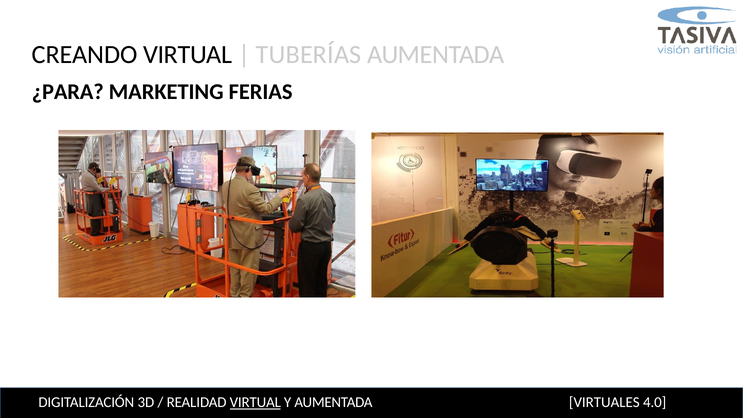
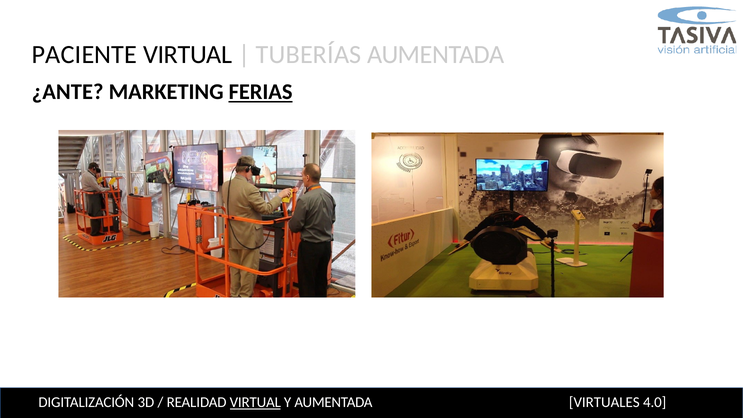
CREANDO: CREANDO -> PACIENTE (84, 55)
¿PARA: ¿PARA -> ¿ANTE (68, 92)
FERIAS underline: none -> present (261, 92)
